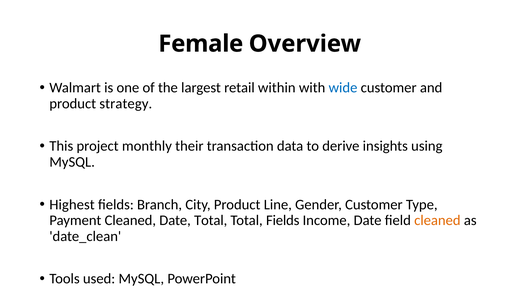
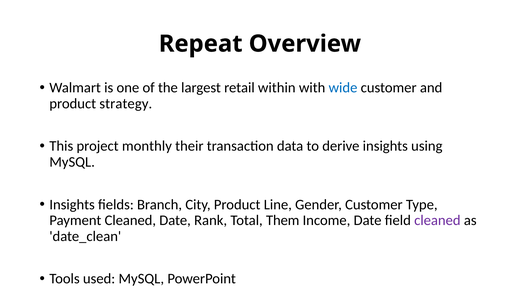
Female: Female -> Repeat (201, 44)
Highest: Highest -> Insights (72, 204)
Date Total: Total -> Rank (211, 220)
Total Fields: Fields -> Them (283, 220)
cleaned colour: orange -> purple (437, 220)
